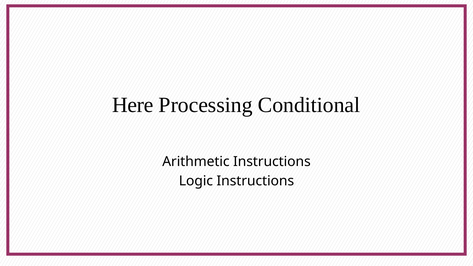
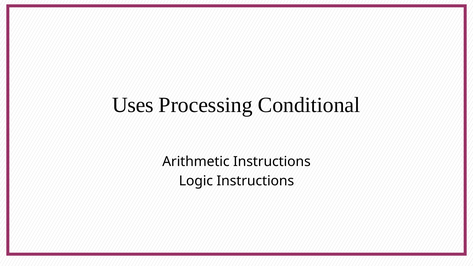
Here: Here -> Uses (133, 105)
